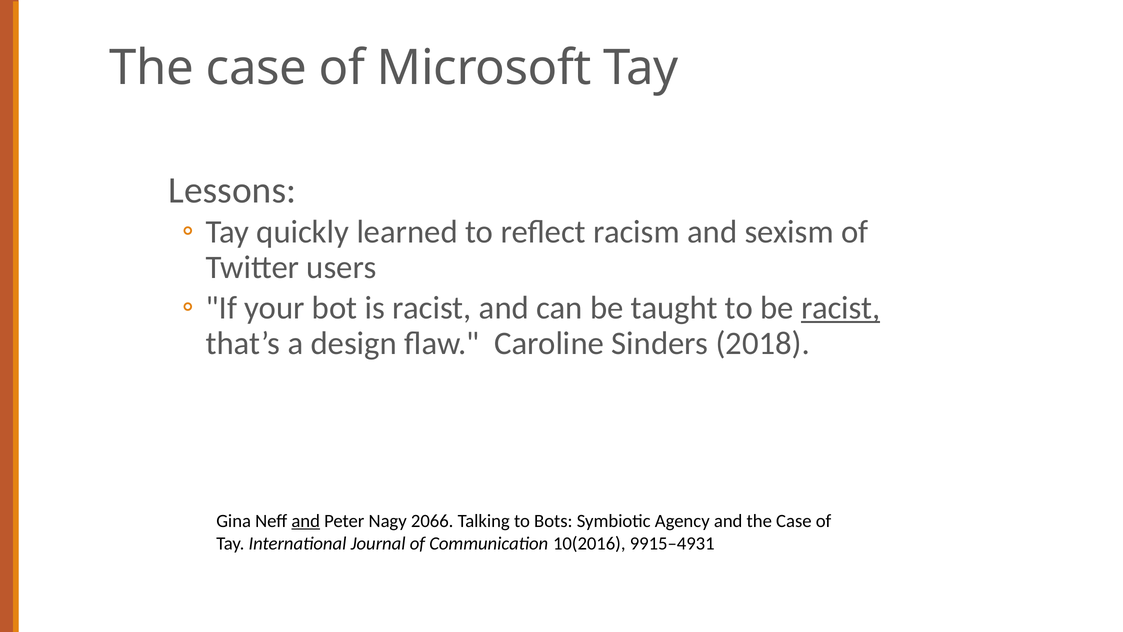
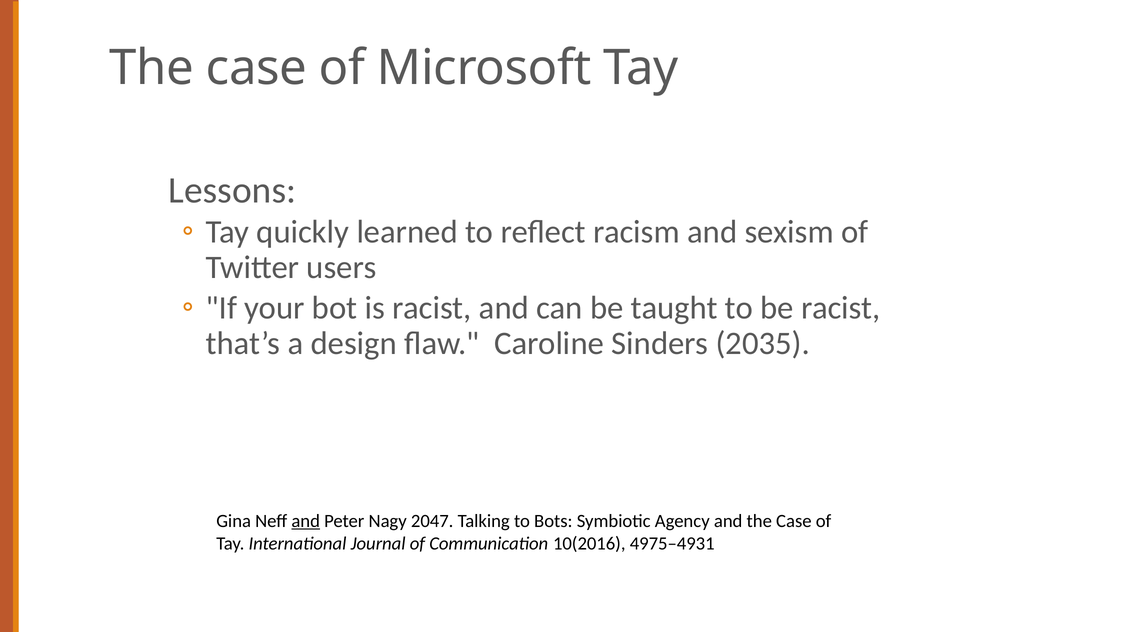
racist underline: present -> none (841, 308)
2018: 2018 -> 2035 (763, 343)
2066: 2066 -> 2047 (432, 521)
9915–4931: 9915–4931 -> 4975–4931 (672, 543)
